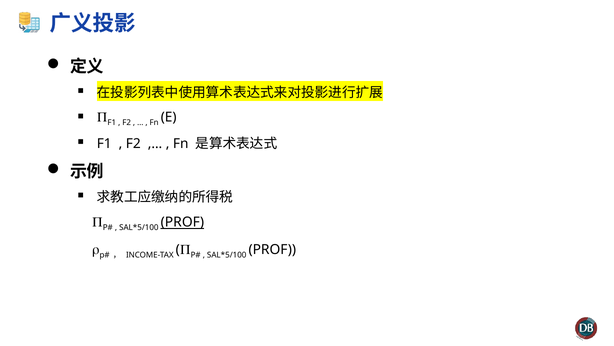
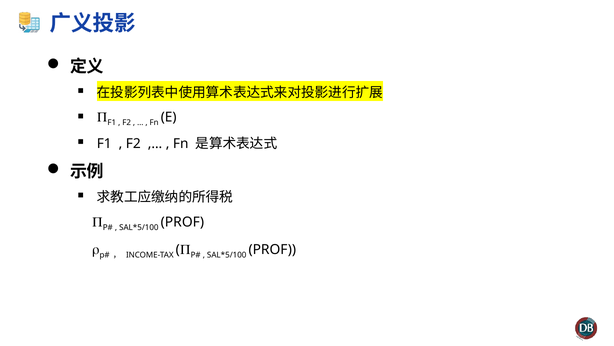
PROF underline: present -> none (182, 222)
